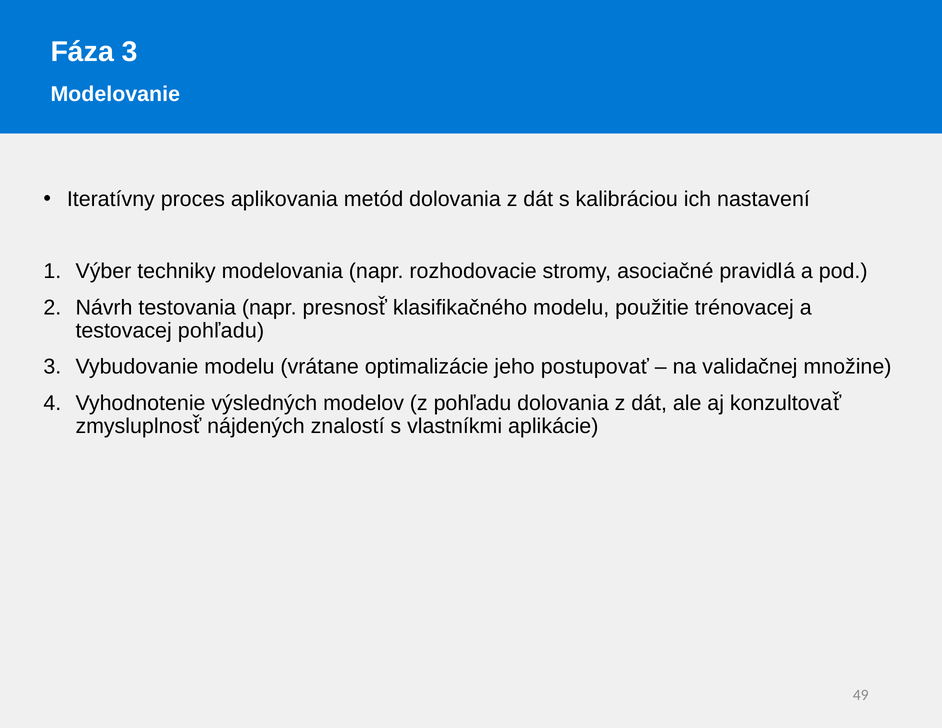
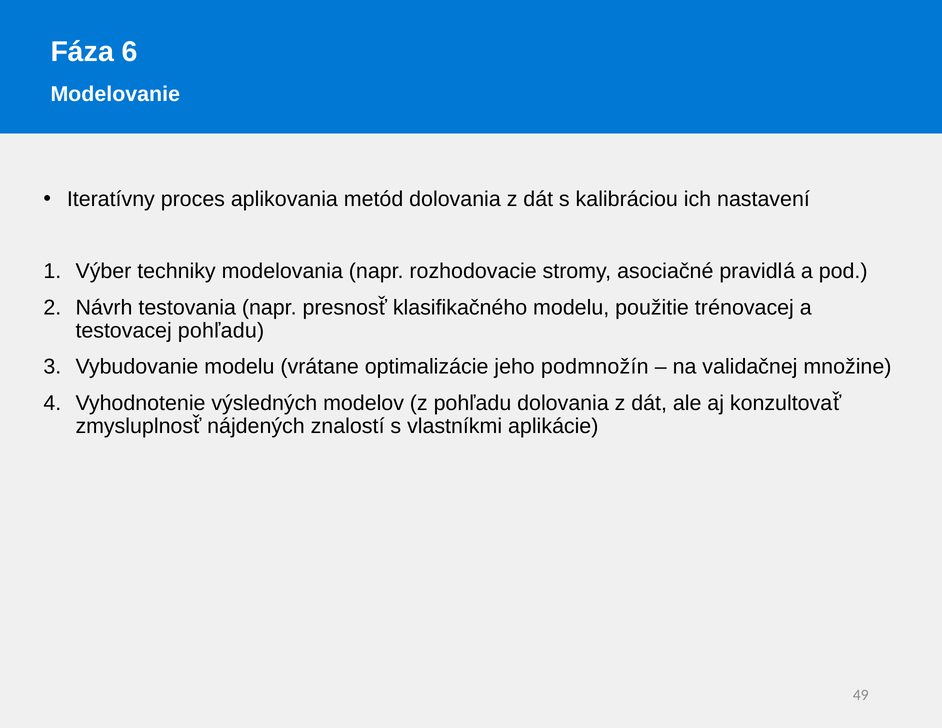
Fáza 3: 3 -> 6 (130, 52)
postupovať: postupovať -> podmnožín (595, 367)
